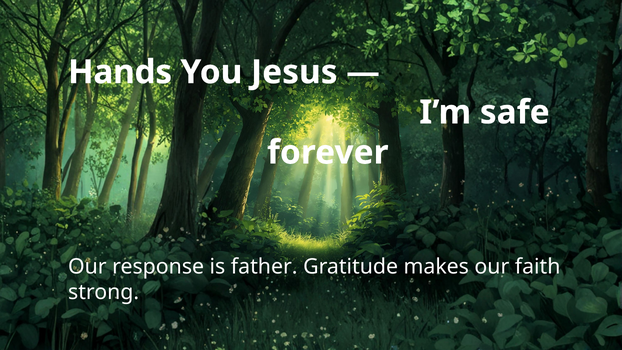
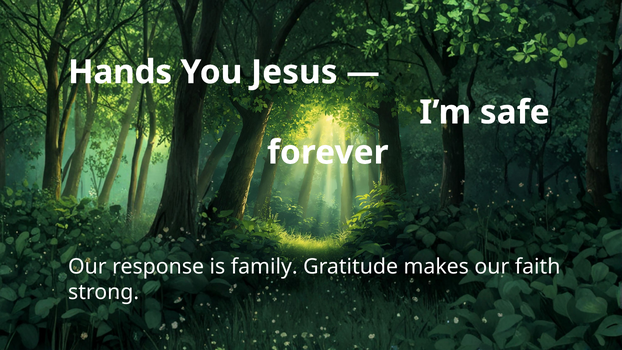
father: father -> family (264, 266)
